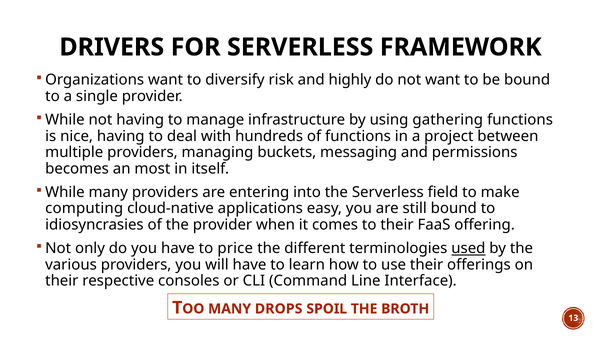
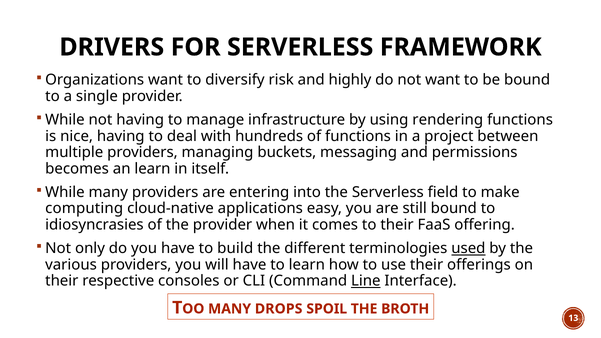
gathering: gathering -> rendering (448, 120)
an most: most -> learn (152, 169)
price: price -> build (235, 249)
Line underline: none -> present (366, 281)
